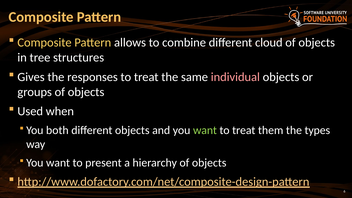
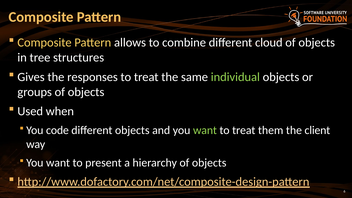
individual colour: pink -> light green (235, 77)
both: both -> code (57, 130)
types: types -> client (317, 130)
